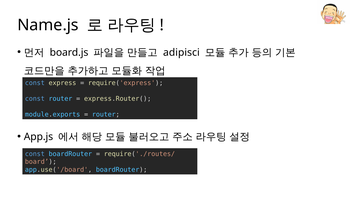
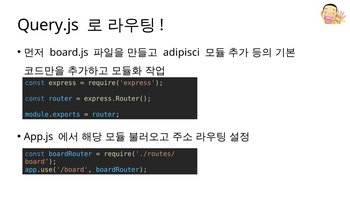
Name.js: Name.js -> Query.js (48, 25)
